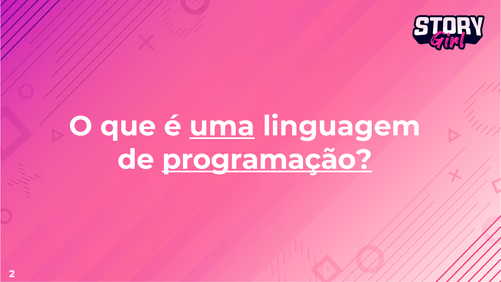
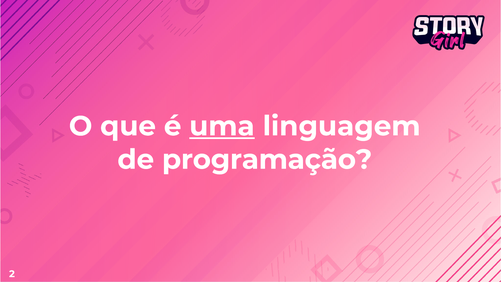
programação underline: present -> none (267, 160)
